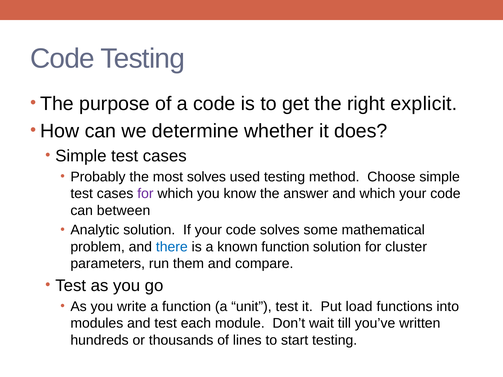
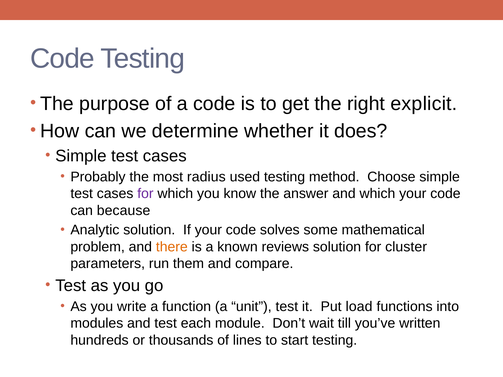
most solves: solves -> radius (206, 177)
between: between -> because (124, 211)
there colour: blue -> orange (172, 247)
known function: function -> reviews (285, 247)
